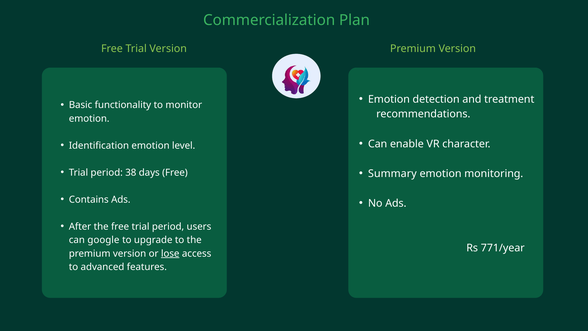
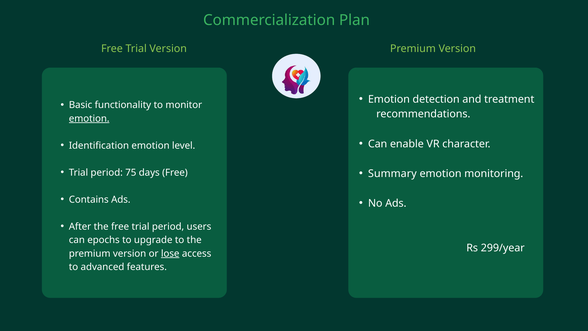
emotion underline: none -> present (89, 119)
38: 38 -> 75 (131, 172)
google: google -> epochs (104, 240)
771/year: 771/year -> 299/year (503, 248)
